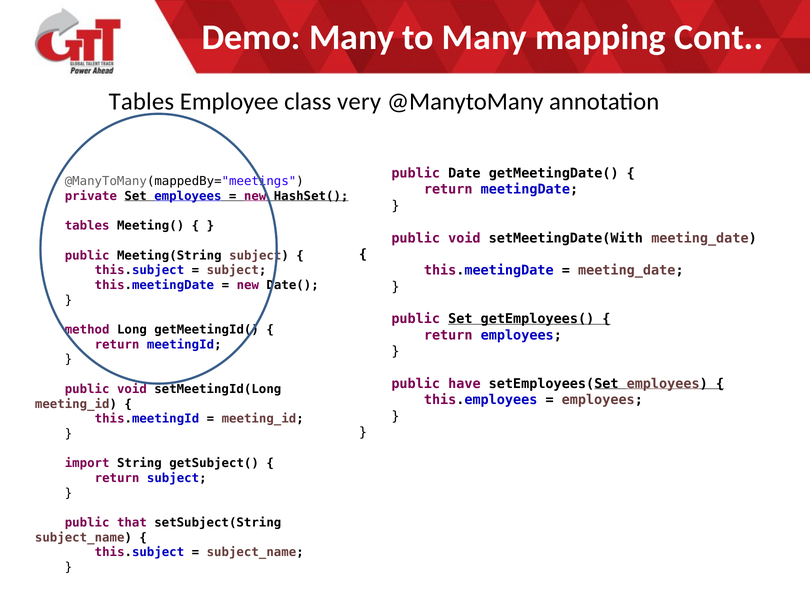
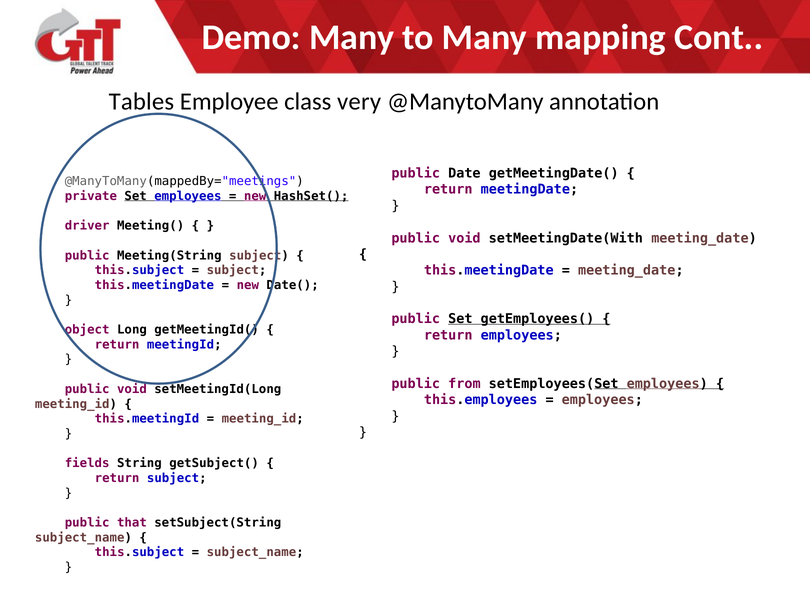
tables: tables -> driver (87, 226)
method: method -> object (87, 330)
have: have -> from (464, 384)
import: import -> fields (87, 464)
